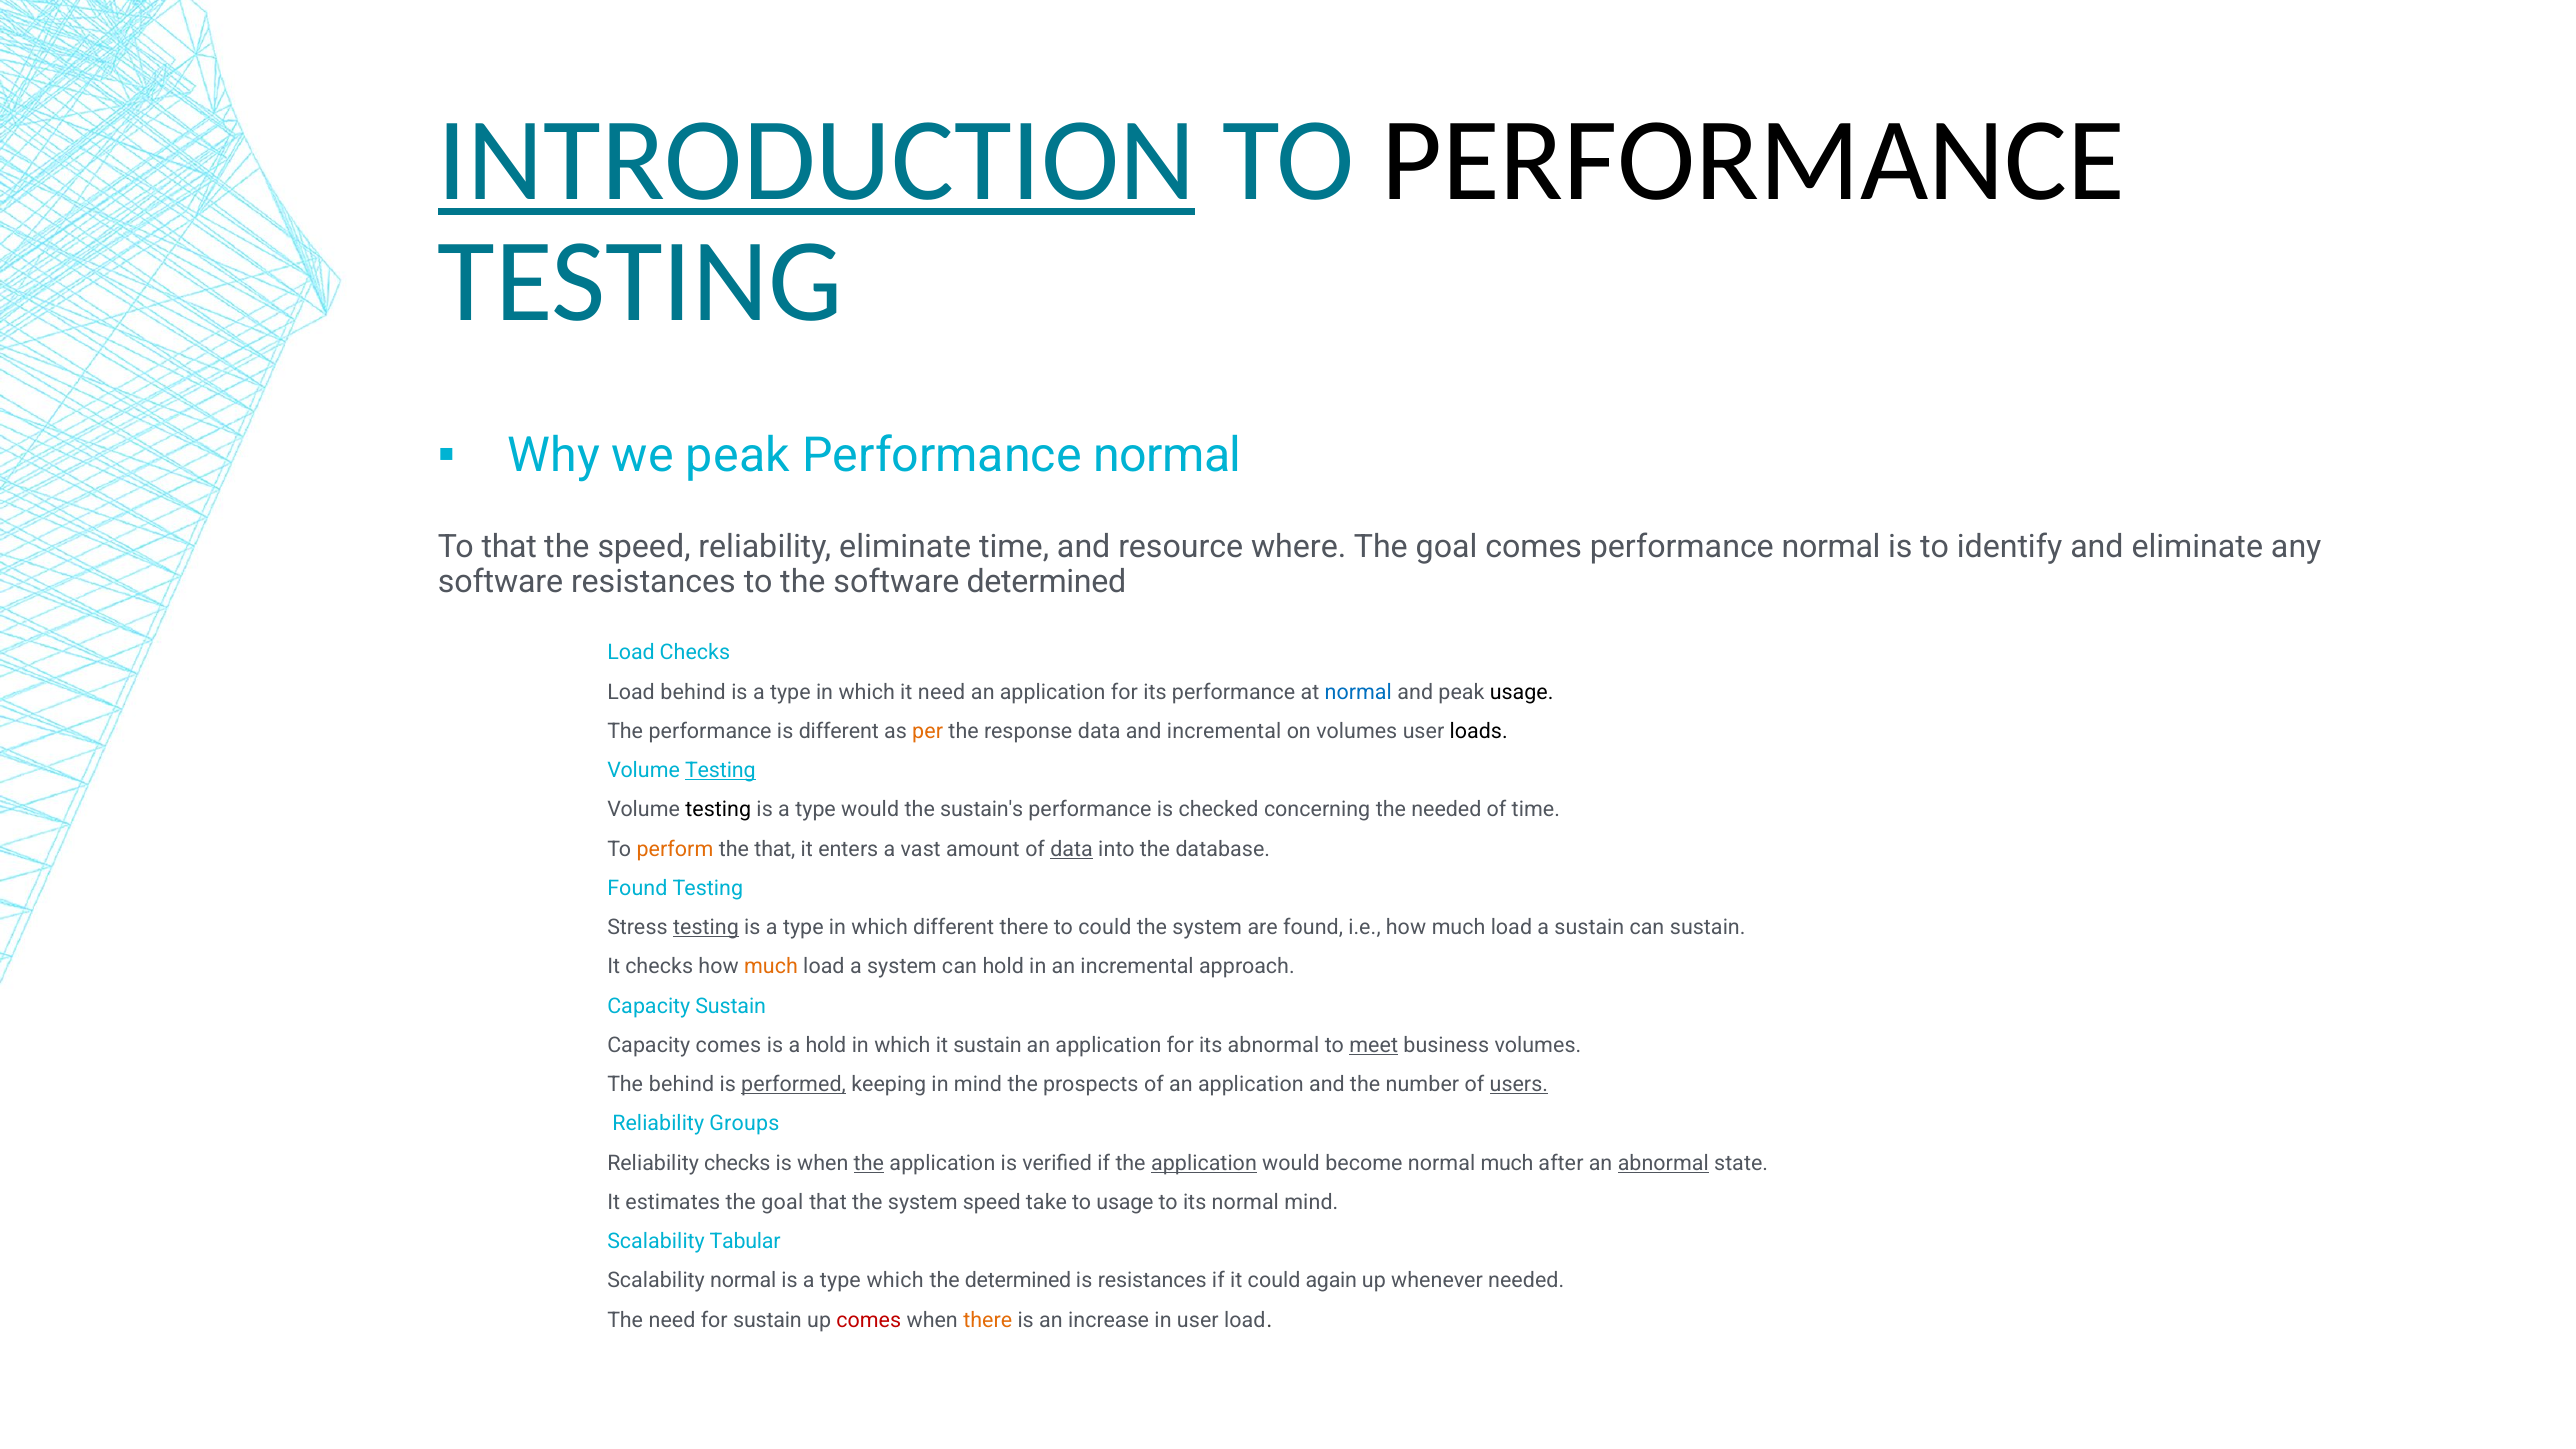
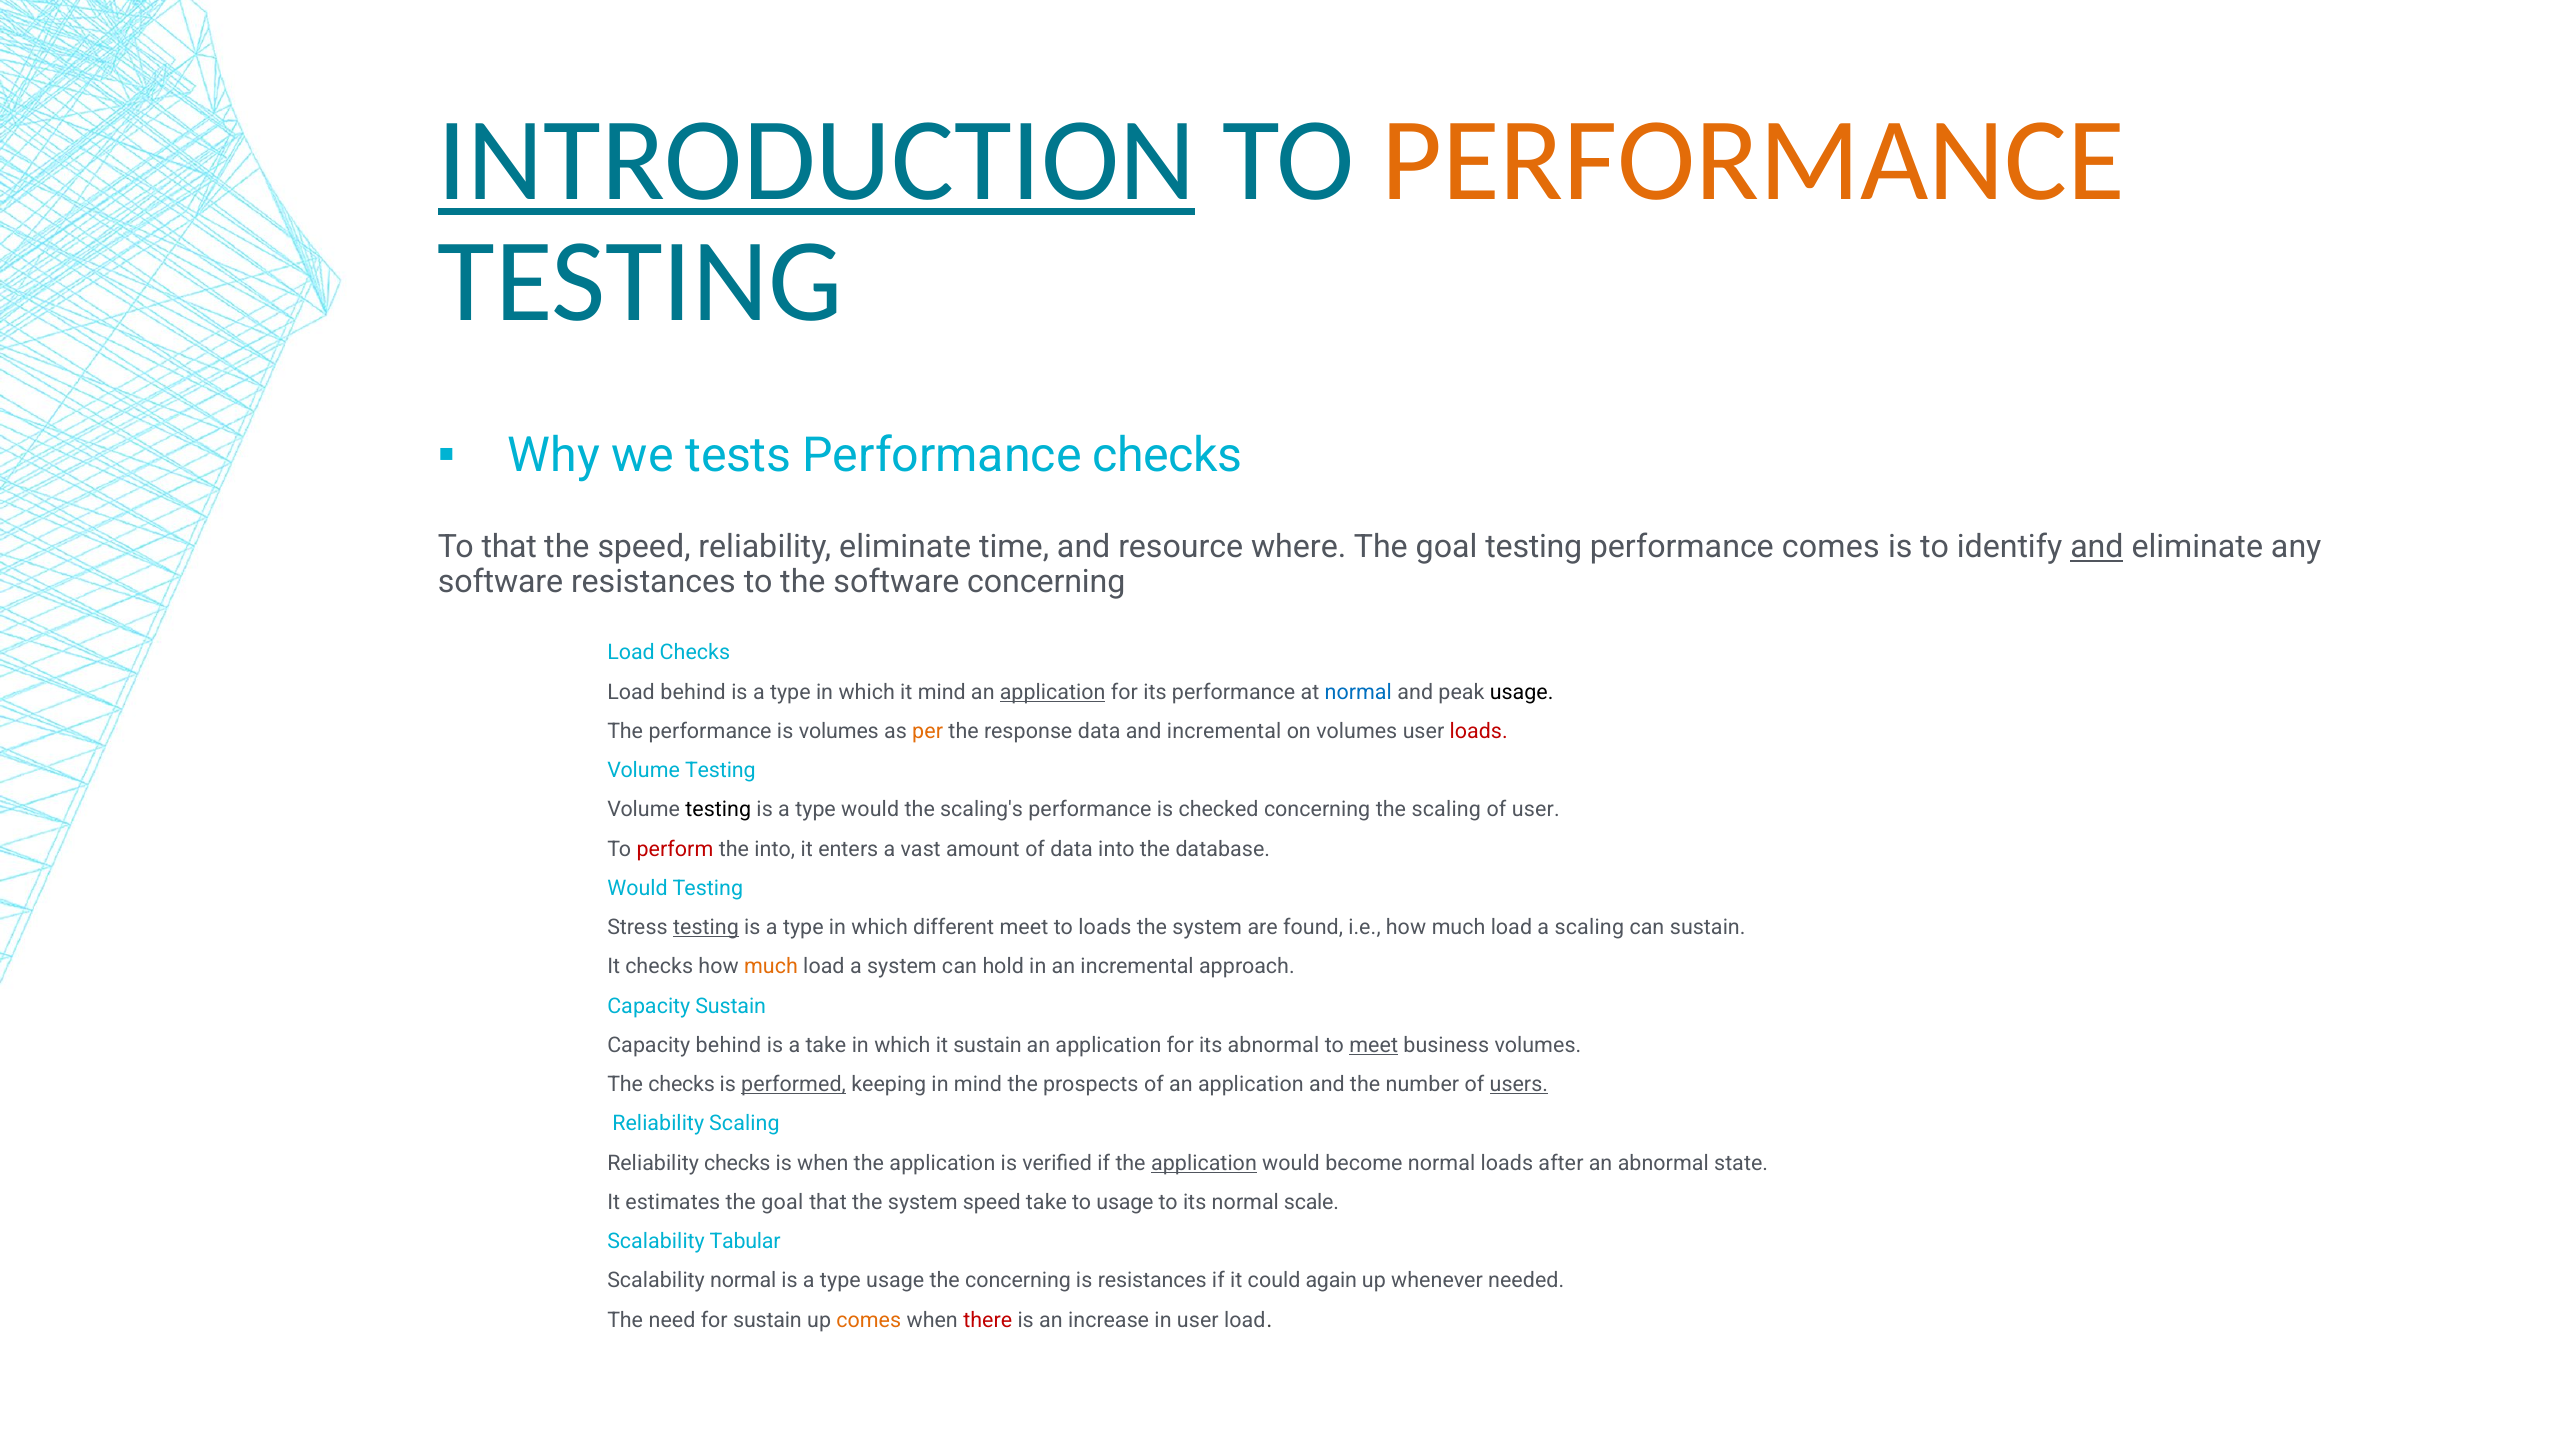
PERFORMANCE colour: black -> orange (1753, 161)
we peak: peak -> tests (738, 455)
normal: normal -> checks (1168, 455)
goal comes: comes -> testing (1534, 547)
normal: normal -> comes (1831, 547)
and underline: none -> present (2097, 547)
software determined: determined -> concerning (1046, 582)
it need: need -> mind (942, 692)
application underline: none -> present (1053, 692)
is different: different -> volumes (839, 731)
loads colour: black -> red (1479, 731)
Testing underline: present -> none (720, 771)
sustain's: sustain's -> scaling's (982, 810)
the needed: needed -> scaling (1446, 810)
of time: time -> user (1536, 810)
perform colour: orange -> red (675, 849)
the that: that -> into (775, 849)
data underline: present -> none (1072, 849)
Found: Found -> Would (637, 888)
different there: there -> meet (1024, 927)
to could: could -> loads (1105, 927)
a sustain: sustain -> scaling (1589, 927)
Capacity comes: comes -> behind (728, 1045)
a hold: hold -> take (826, 1045)
The behind: behind -> checks (682, 1084)
Reliability Groups: Groups -> Scaling (744, 1124)
the underline: present -> none (869, 1163)
normal much: much -> loads (1507, 1163)
abnormal underline: present -> none (1663, 1163)
normal mind: mind -> scale (1311, 1202)
type which: which -> usage (895, 1281)
the determined: determined -> concerning (1018, 1281)
comes colour: red -> orange (869, 1320)
there colour: orange -> red (988, 1320)
